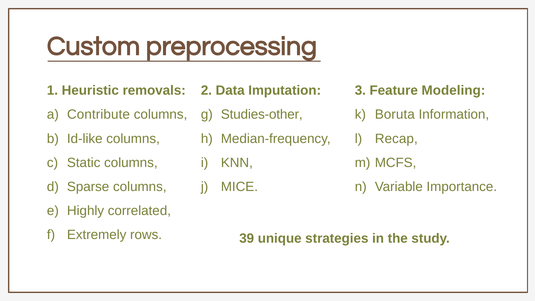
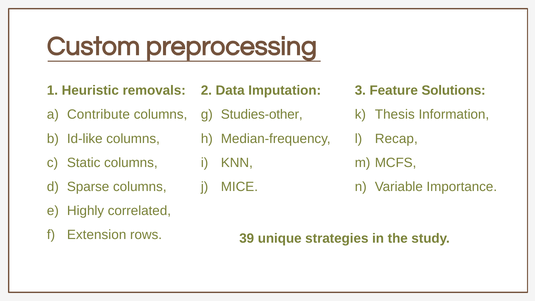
Modeling: Modeling -> Solutions (454, 90)
Boruta: Boruta -> Thesis (395, 114)
Extremely: Extremely -> Extension (97, 235)
